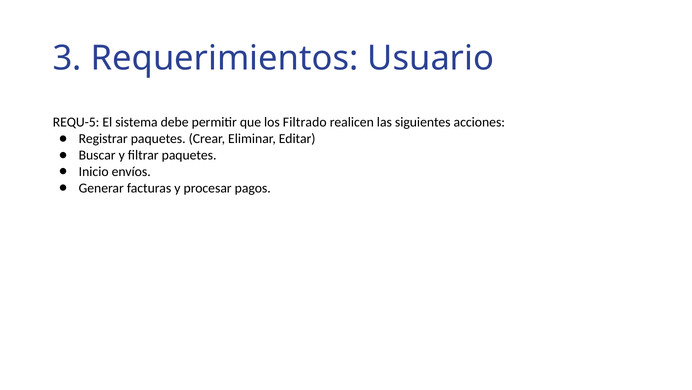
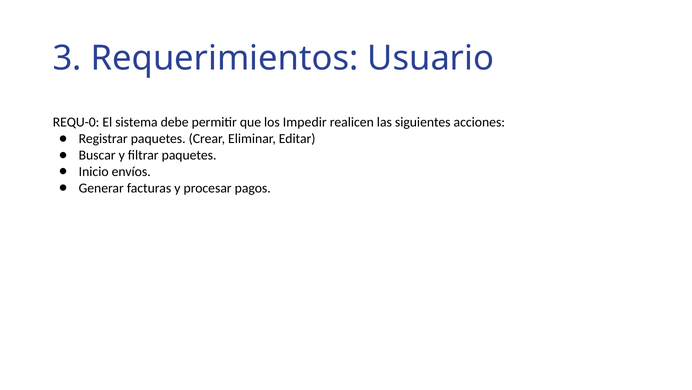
REQU-5: REQU-5 -> REQU-0 (76, 122)
Filtrado: Filtrado -> Impedir (305, 122)
